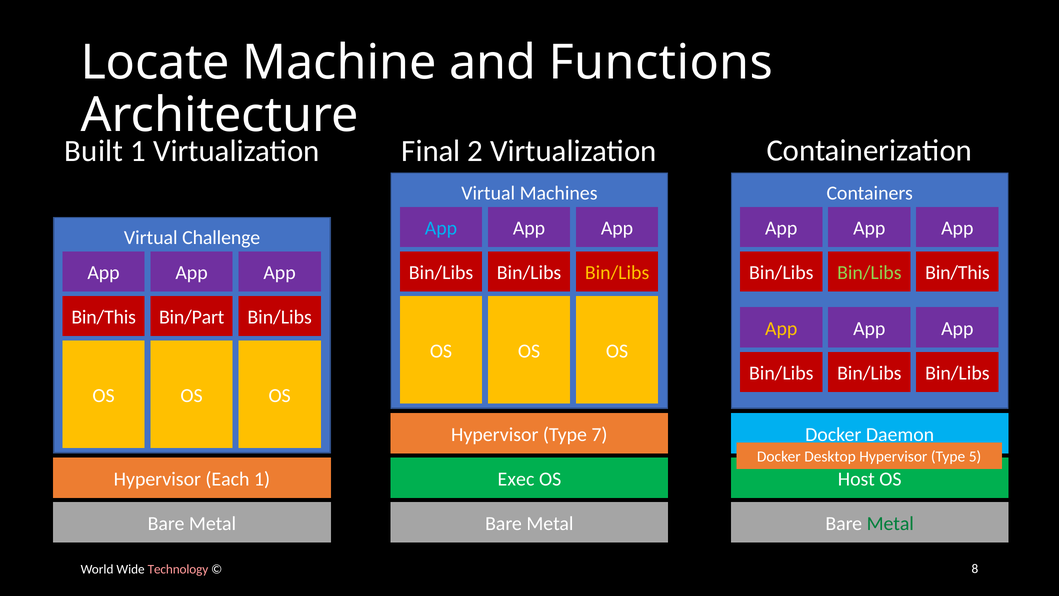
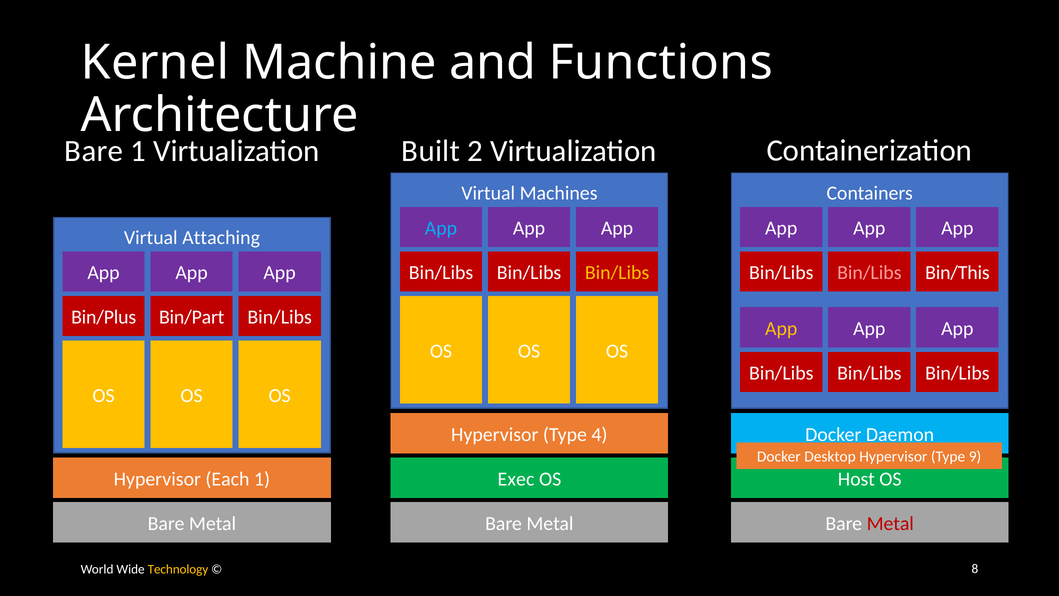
Locate: Locate -> Kernel (155, 63)
Built: Built -> Bare (94, 151)
Final: Final -> Built (431, 151)
Challenge: Challenge -> Attaching (221, 238)
Bin/Libs colour: light green -> pink (869, 273)
Bin/This: Bin/This -> Bin/Plus (104, 317)
7: 7 -> 4 (599, 434)
5: 5 -> 9 (975, 457)
Metal colour: green -> red (890, 523)
Technology colour: pink -> yellow (178, 569)
